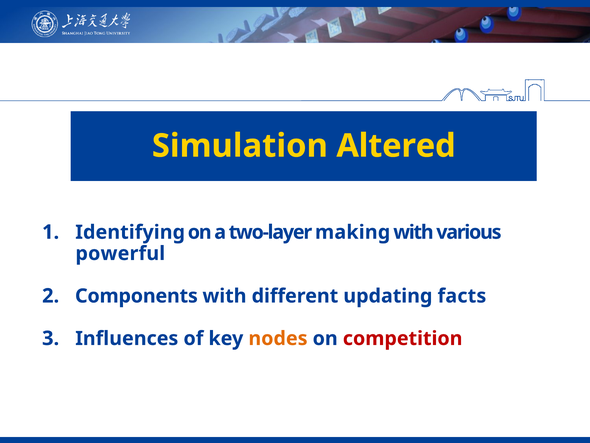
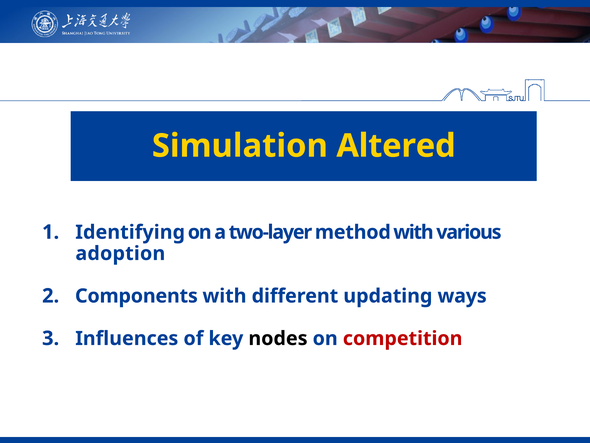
making: making -> method (353, 232)
powerful: powerful -> adoption (120, 253)
facts: facts -> ways (462, 296)
nodes colour: orange -> black (278, 338)
